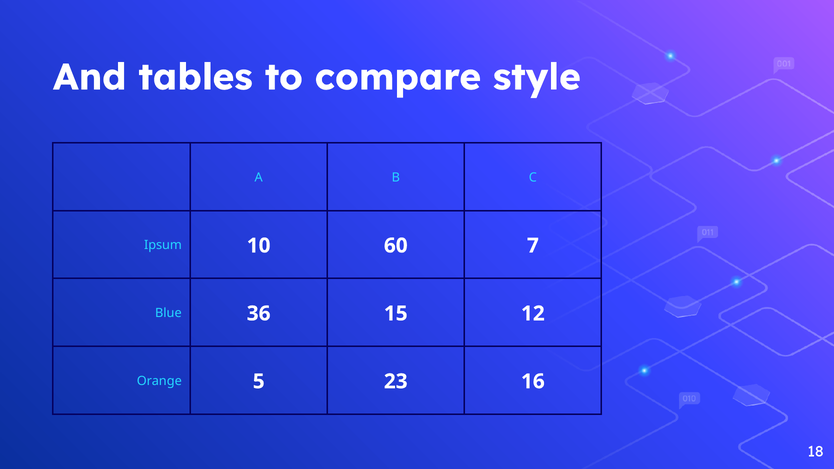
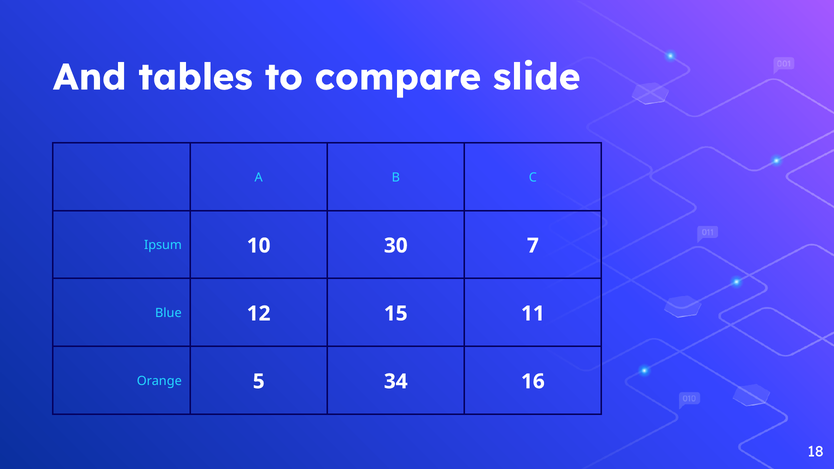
style: style -> slide (537, 77)
60: 60 -> 30 (396, 246)
36: 36 -> 12 (259, 314)
12: 12 -> 11 (533, 314)
23: 23 -> 34 (396, 382)
